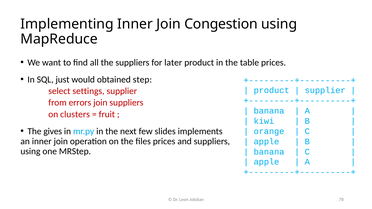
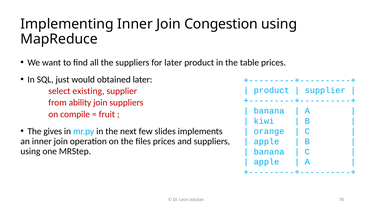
obtained step: step -> later (142, 80)
settings: settings -> existing (88, 91)
errors: errors -> ability (80, 103)
clusters: clusters -> compile (75, 114)
